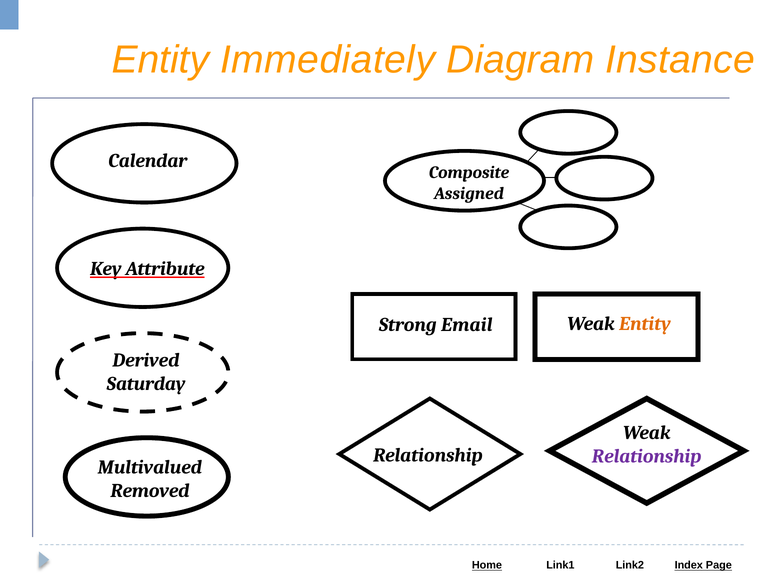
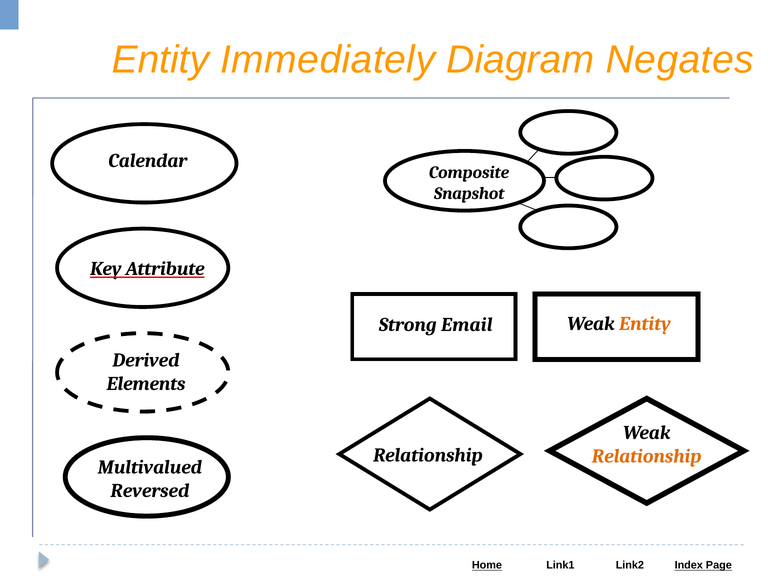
Instance: Instance -> Negates (680, 60)
Assigned: Assigned -> Snapshot (469, 193)
Saturday: Saturday -> Elements (146, 383)
Relationship colour: purple -> orange (647, 456)
Removed: Removed -> Reversed (150, 490)
